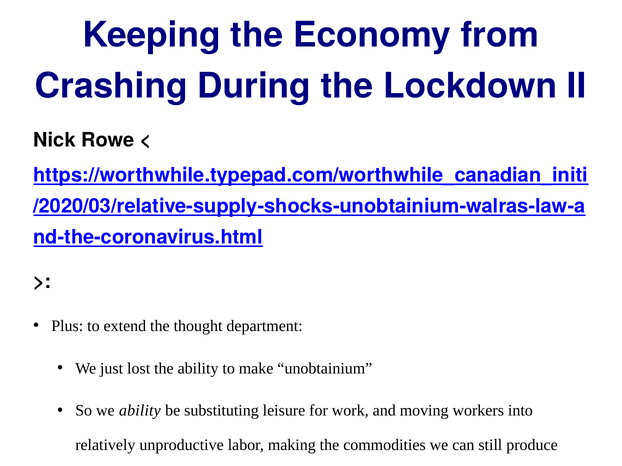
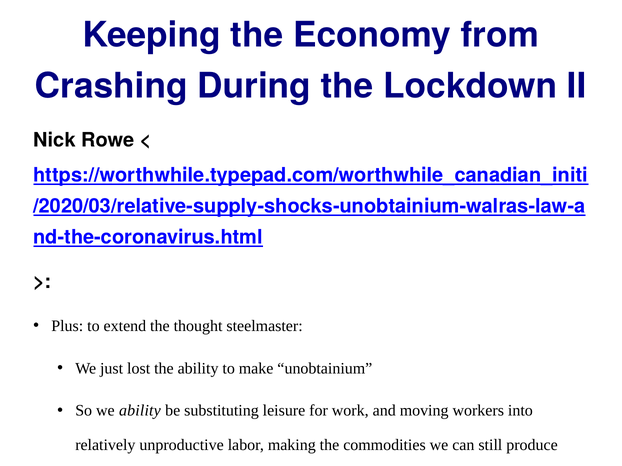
department: department -> steelmaster (265, 326)
